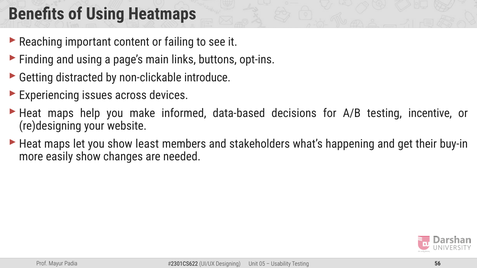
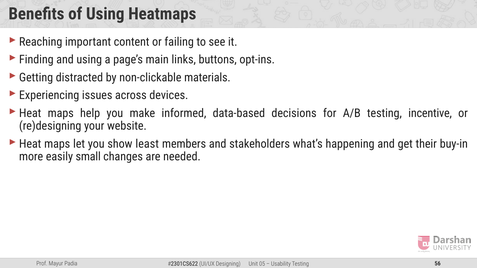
introduce: introduce -> materials (207, 78)
easily show: show -> small (88, 157)
